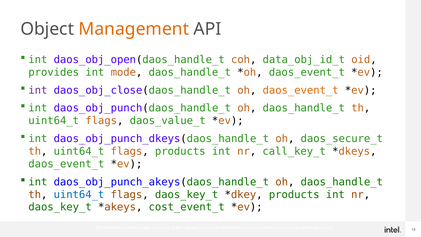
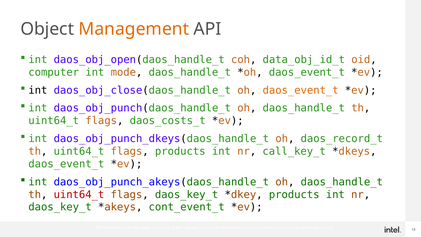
provides: provides -> computer (54, 72)
int colour: purple -> black (38, 90)
daos_value_t: daos_value_t -> daos_costs_t (168, 121)
daos_secure_t: daos_secure_t -> daos_record_t (342, 139)
uint64_t colour: blue -> red (79, 194)
cost_event_t: cost_event_t -> cont_event_t (187, 207)
